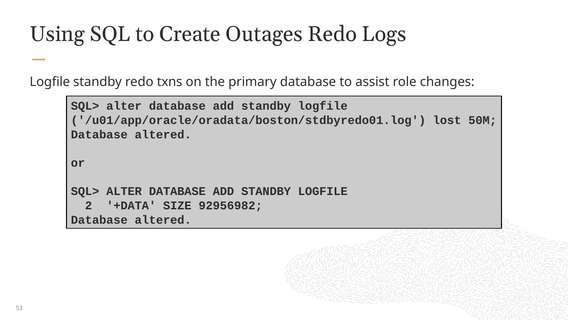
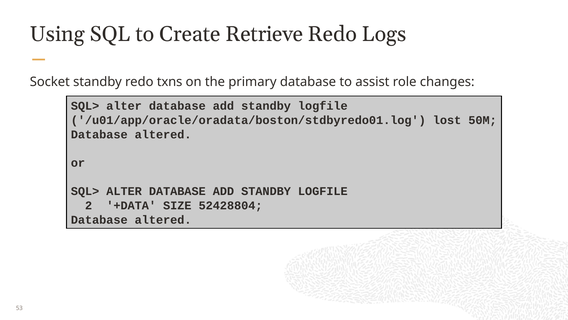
Outages: Outages -> Retrieve (264, 34)
Logfile: Logfile -> Socket (50, 82)
92956982: 92956982 -> 52428804 (231, 205)
